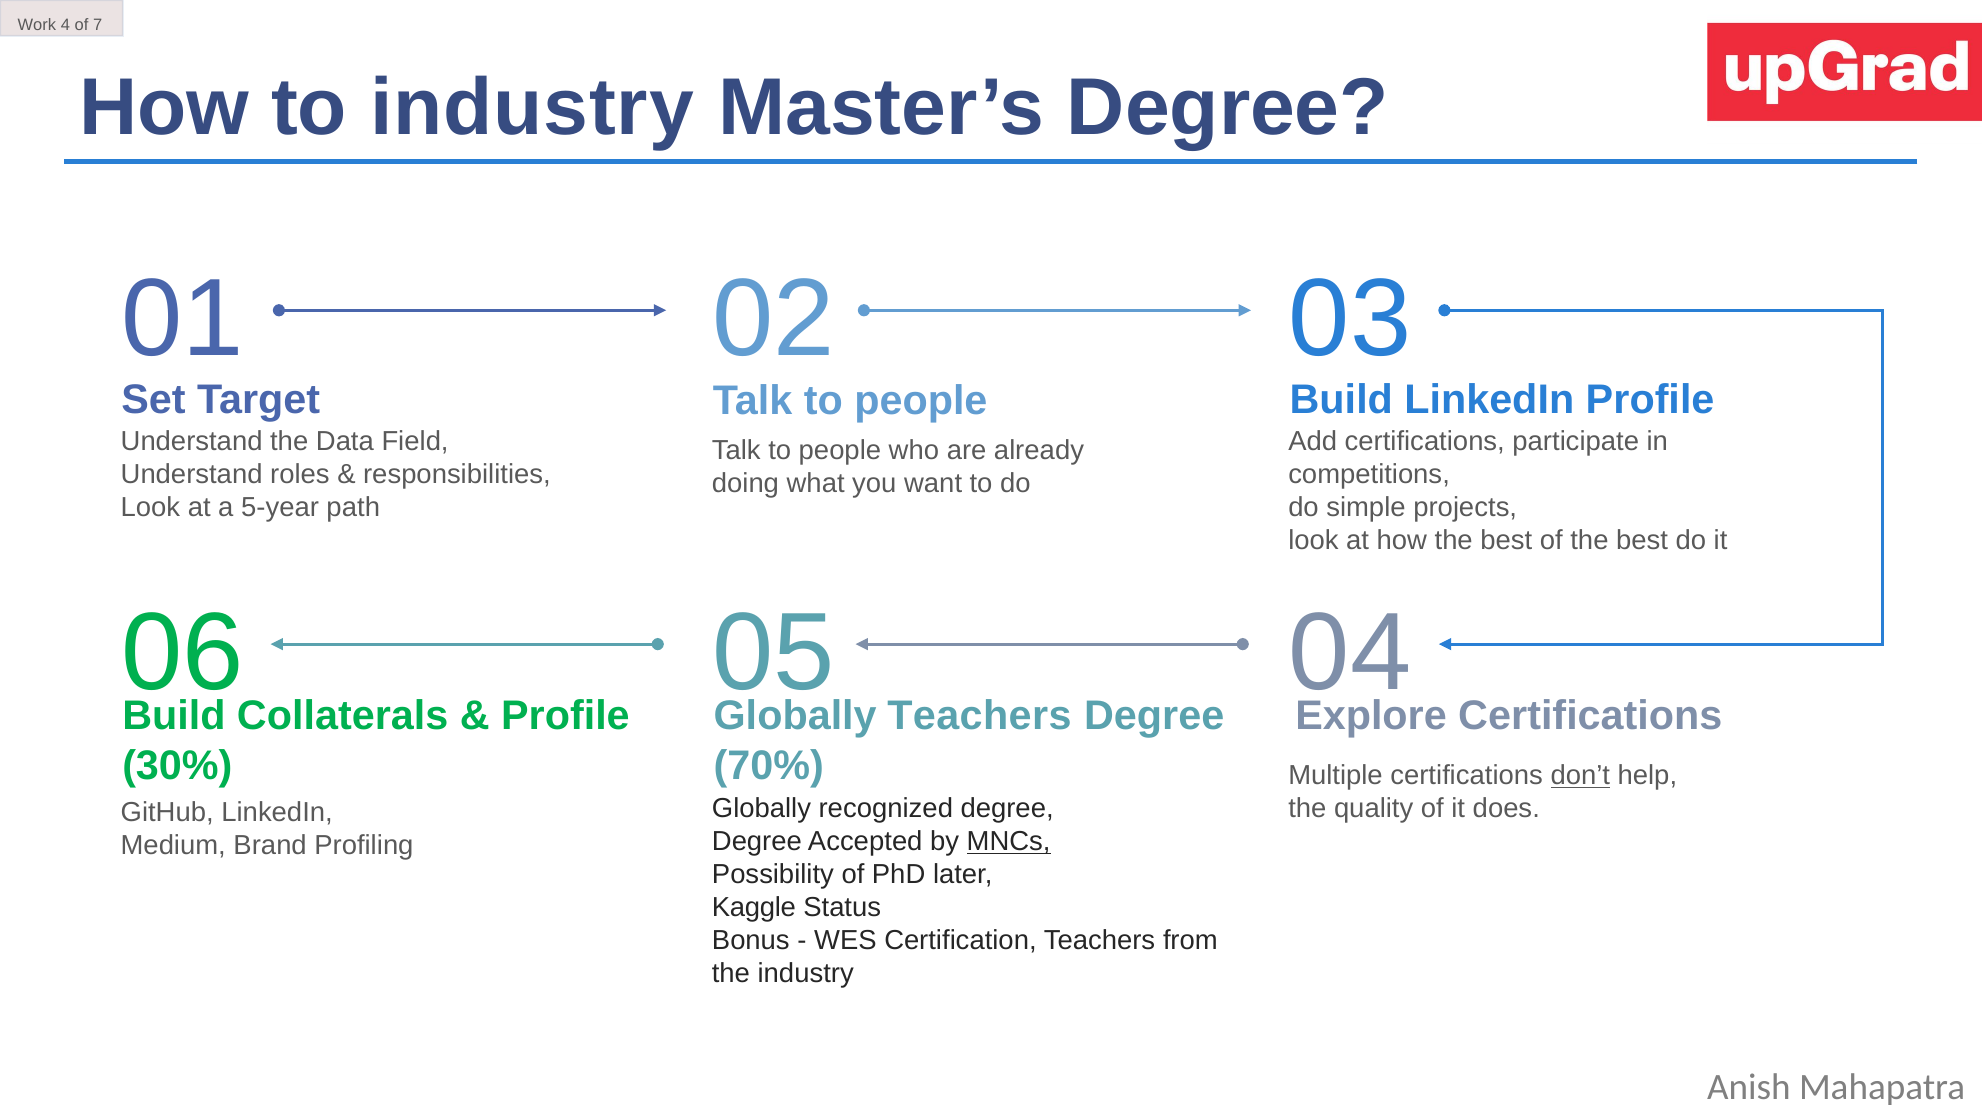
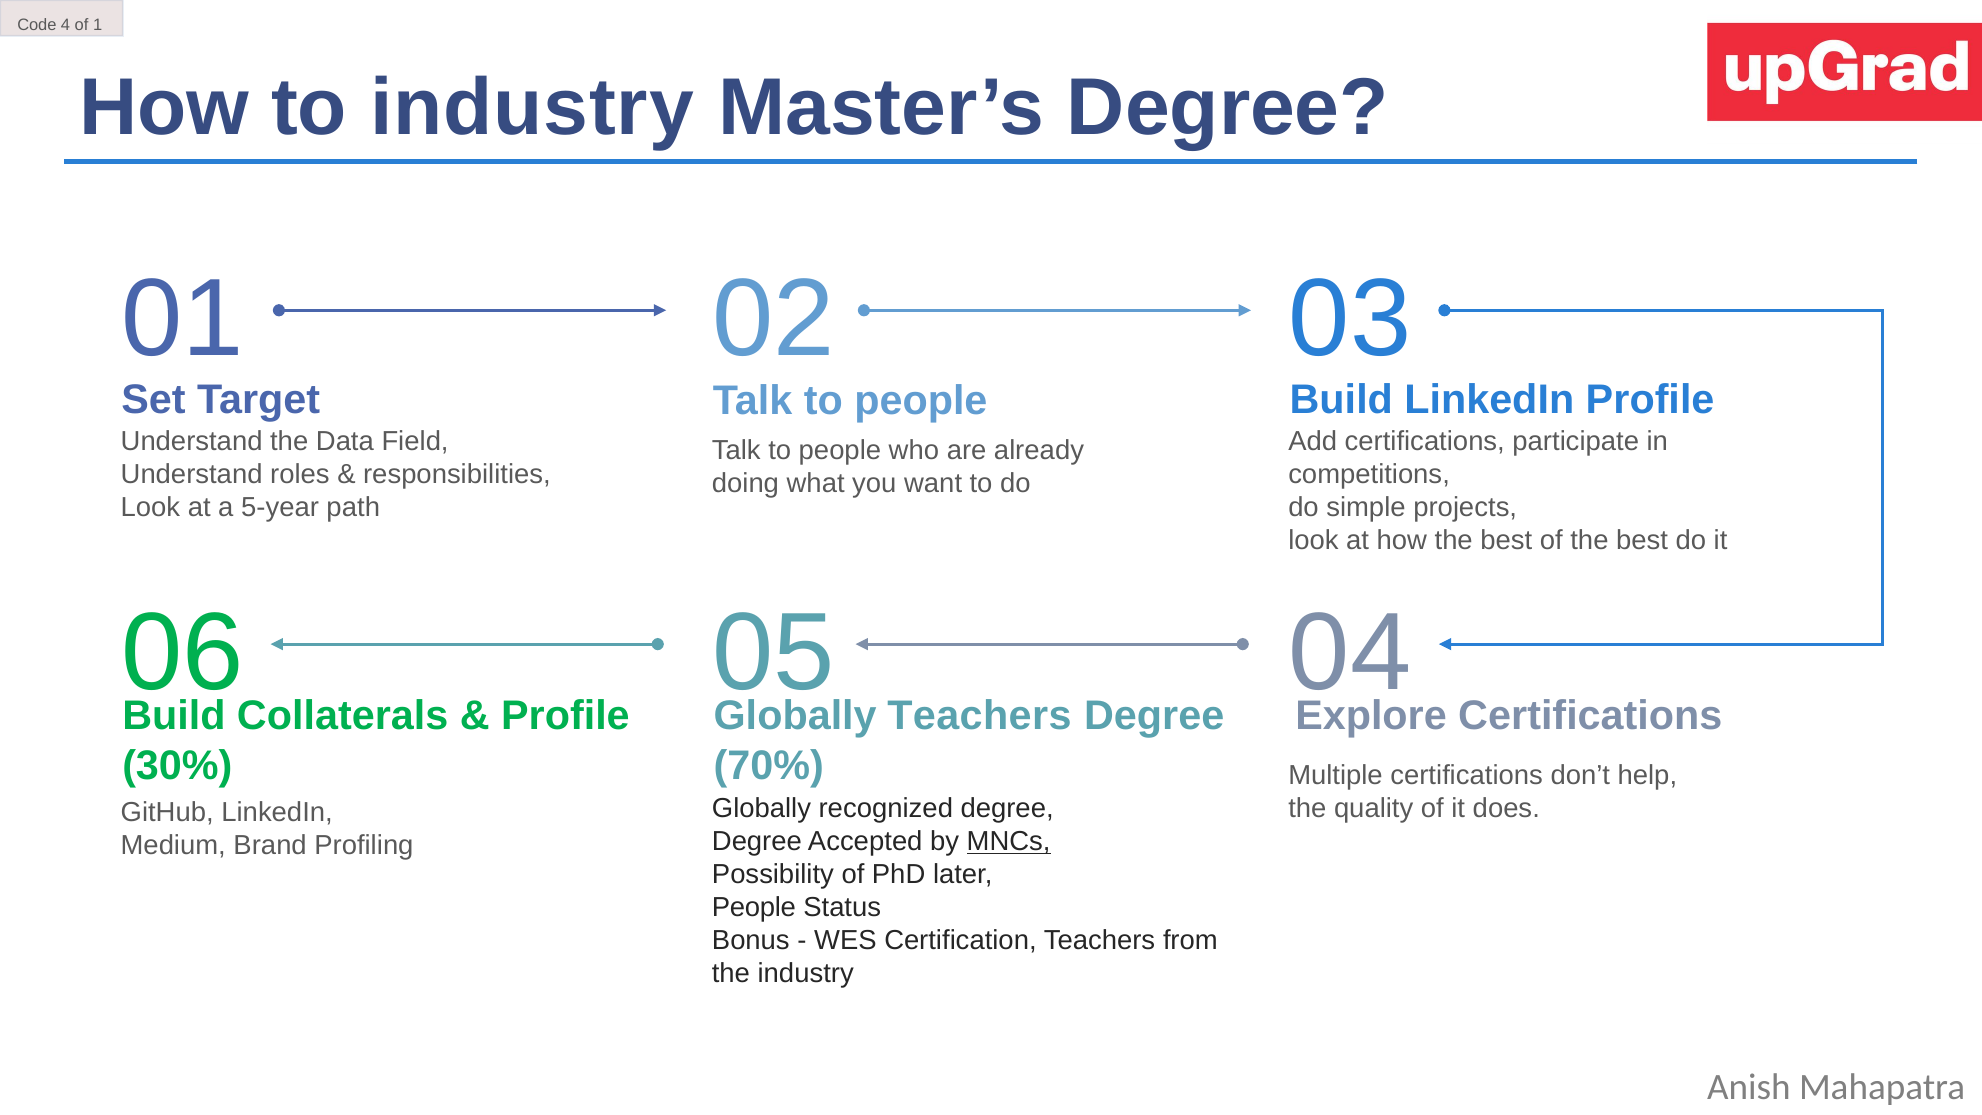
Work: Work -> Code (37, 25)
7: 7 -> 1 (98, 25)
don’t underline: present -> none (1580, 776)
Kaggle: Kaggle -> People (754, 908)
